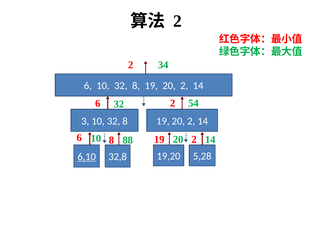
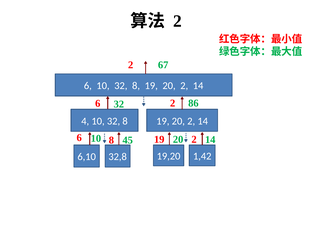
34: 34 -> 67 (163, 65)
54: 54 -> 86 (193, 103)
3: 3 -> 4 (85, 121)
88: 88 -> 45 (128, 140)
6,10 underline: present -> none (87, 157)
5,28: 5,28 -> 1,42 (202, 156)
